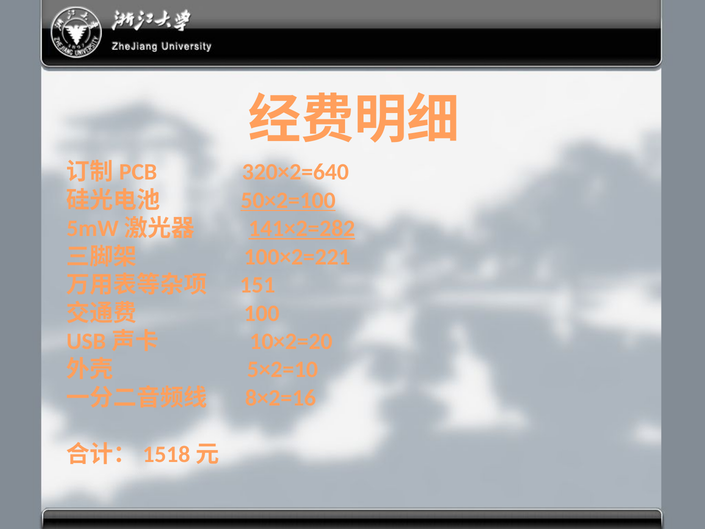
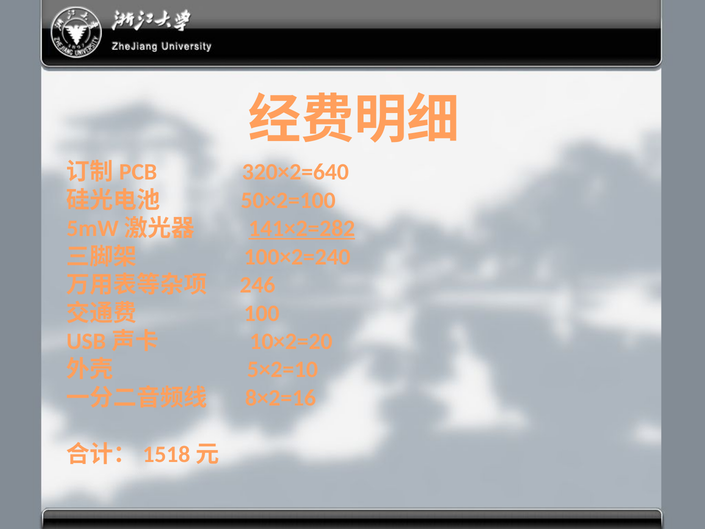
50×2=100 underline: present -> none (288, 200)
100×2=221: 100×2=221 -> 100×2=240 (297, 257)
151: 151 -> 246 (258, 285)
